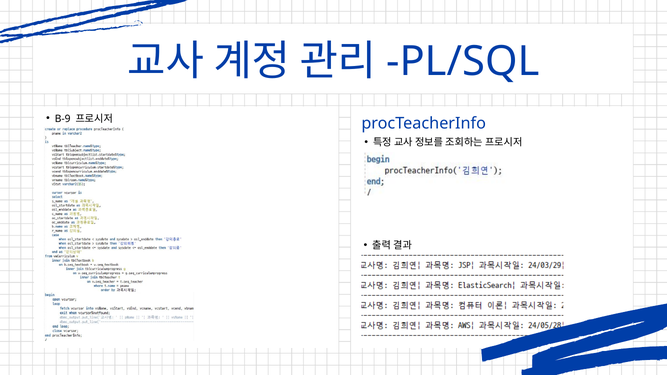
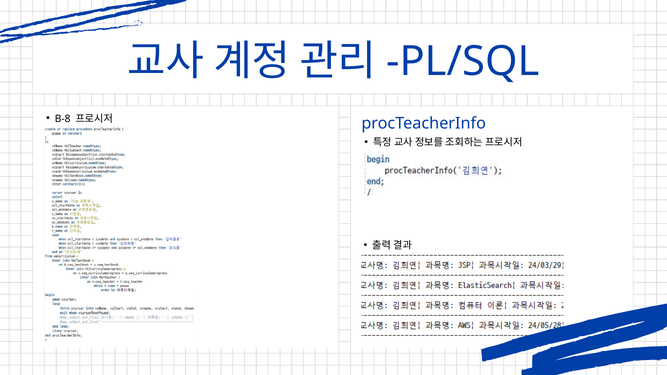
B-9: B-9 -> B-8 (63, 119)
